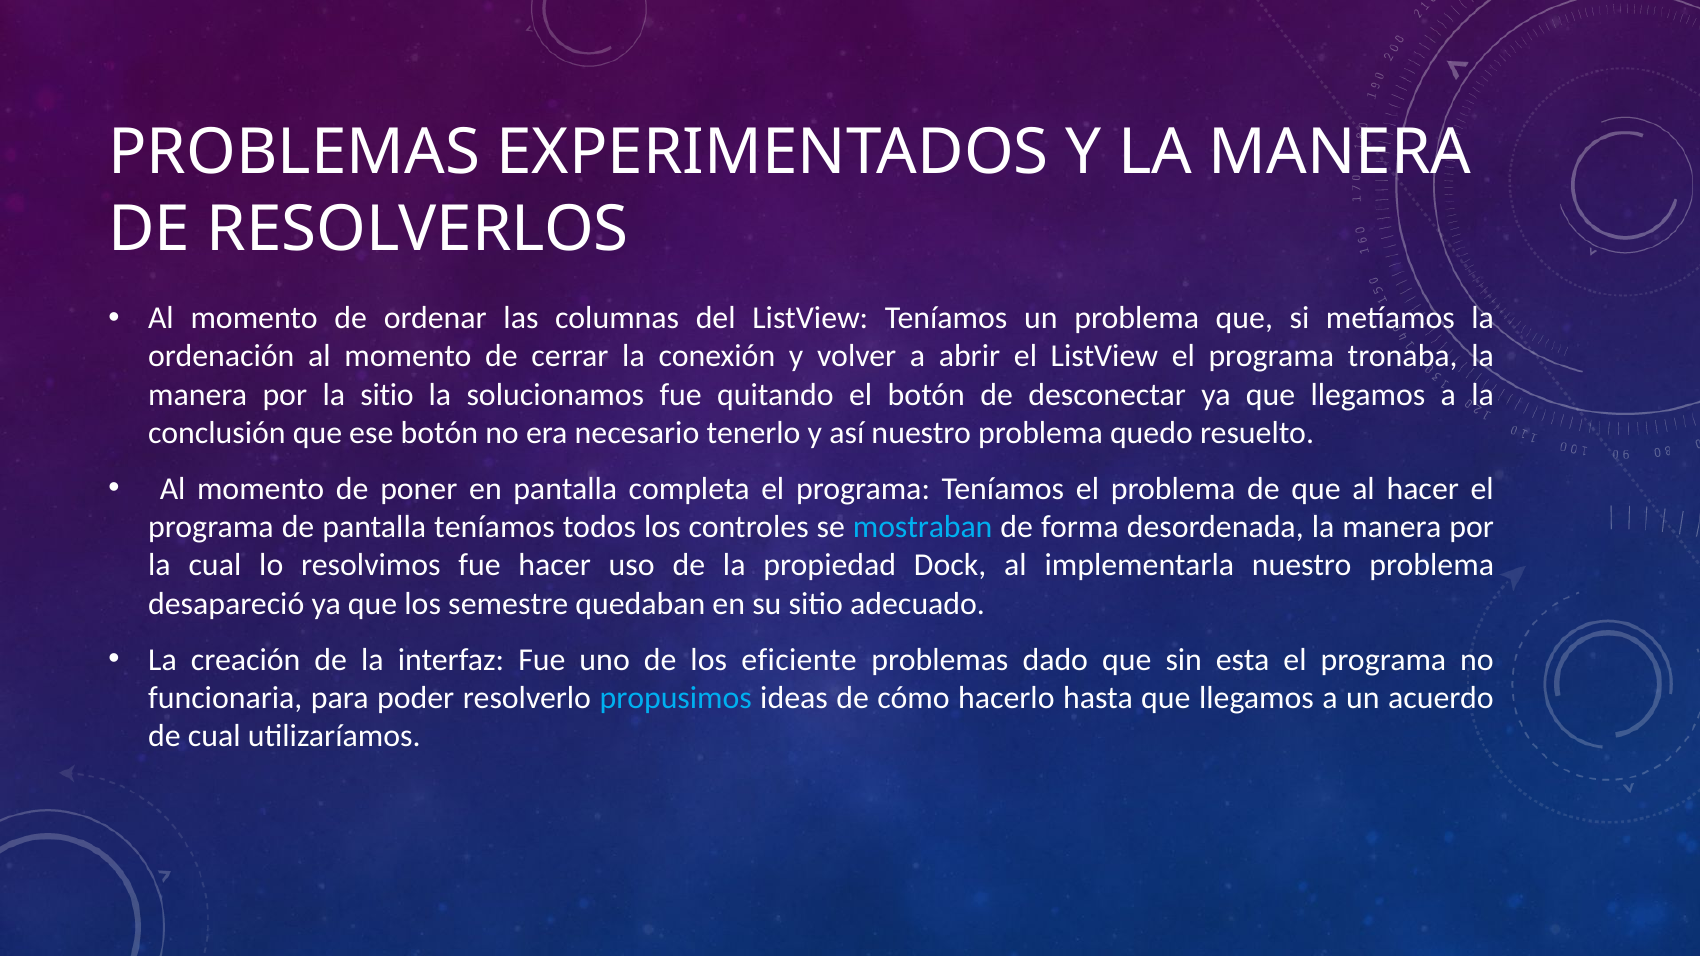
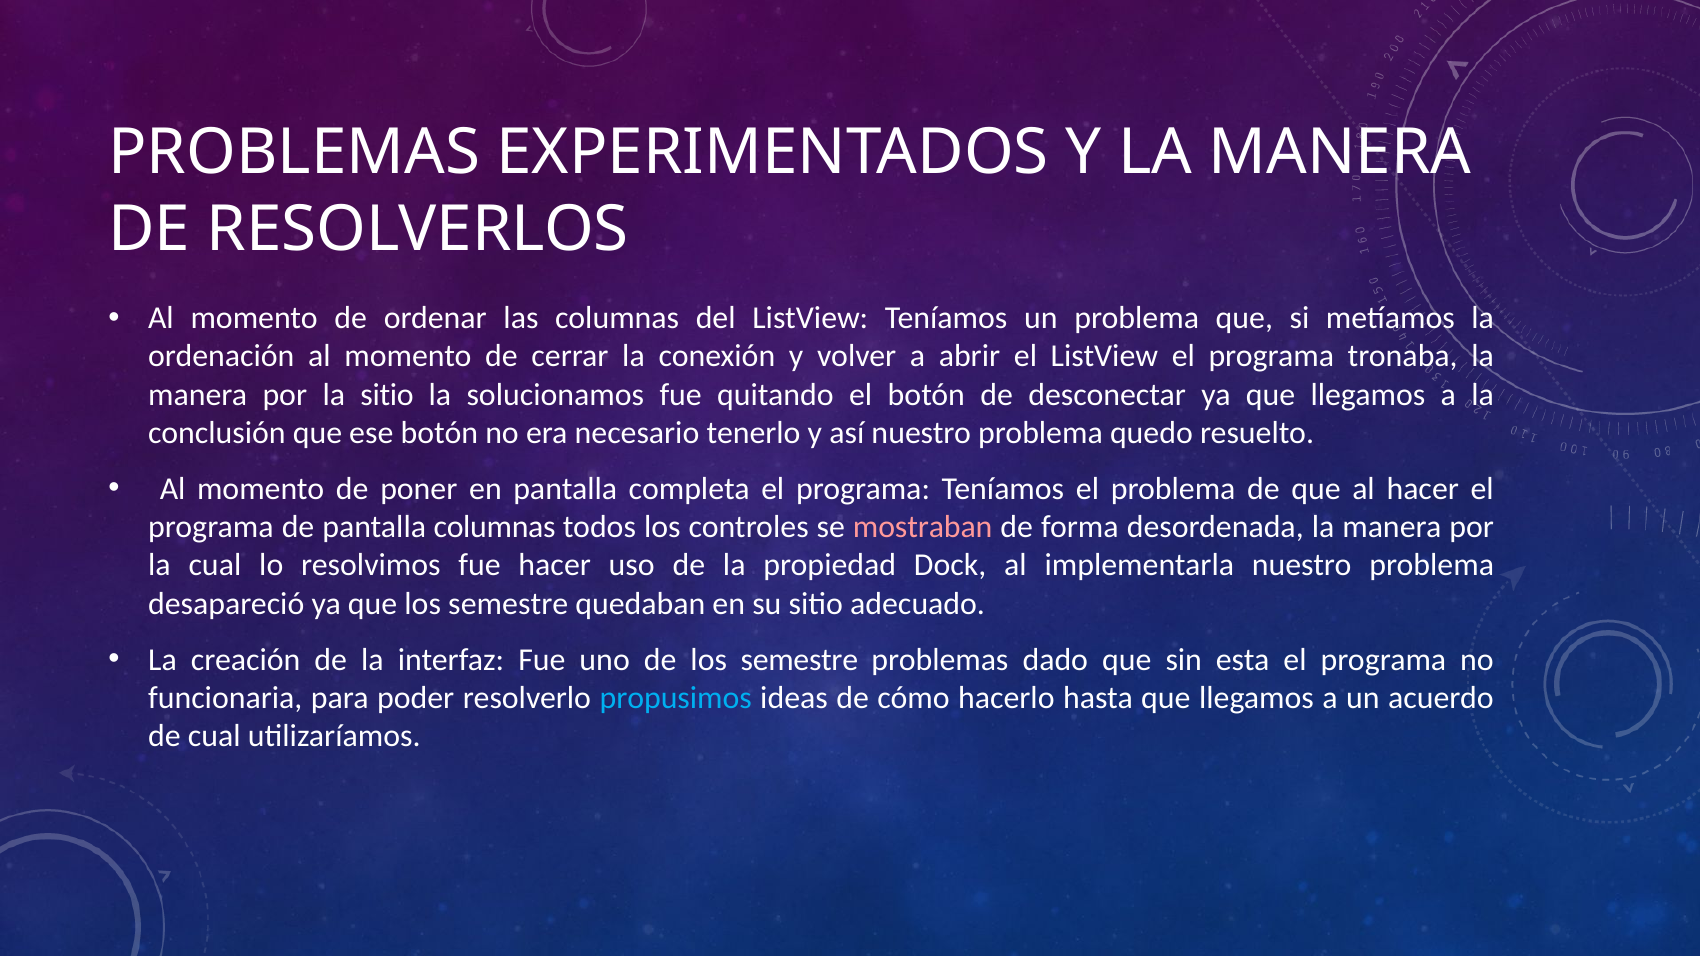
pantalla teníamos: teníamos -> columnas (495, 527)
mostraban colour: light blue -> pink (923, 527)
de los eficiente: eficiente -> semestre (799, 660)
